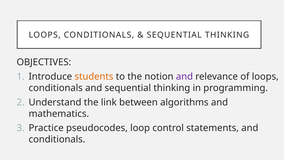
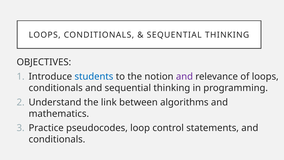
students colour: orange -> blue (94, 76)
